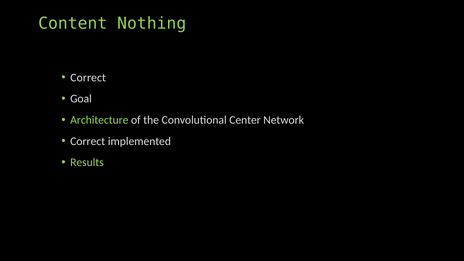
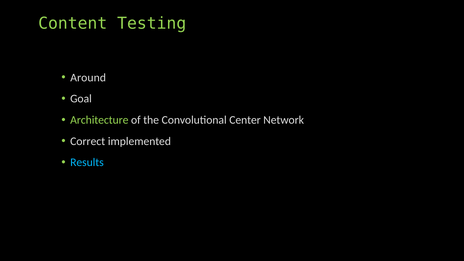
Nothing: Nothing -> Testing (152, 24)
Correct: Correct -> Around (88, 78)
Results colour: light green -> light blue (87, 162)
